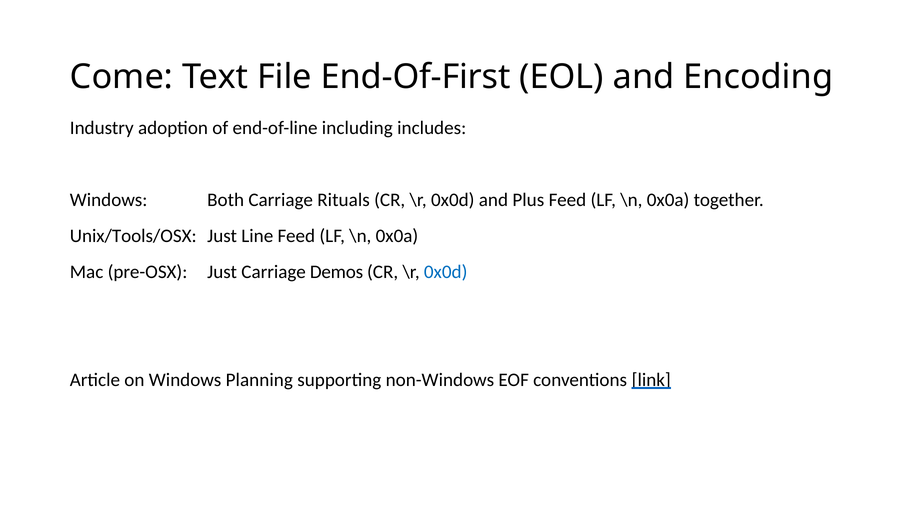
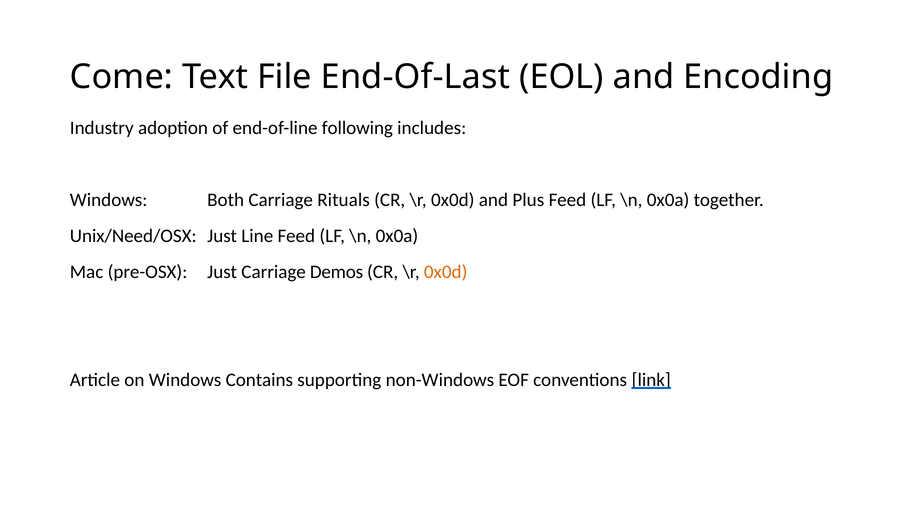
End-Of-First: End-Of-First -> End-Of-Last (416, 77)
including: including -> following (357, 128)
Unix/Tools/OSX: Unix/Tools/OSX -> Unix/Need/OSX (133, 236)
0x0d colour: blue -> orange (446, 272)
Planning: Planning -> Contains (259, 380)
